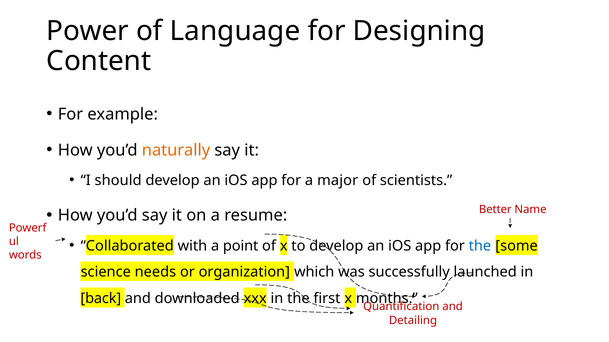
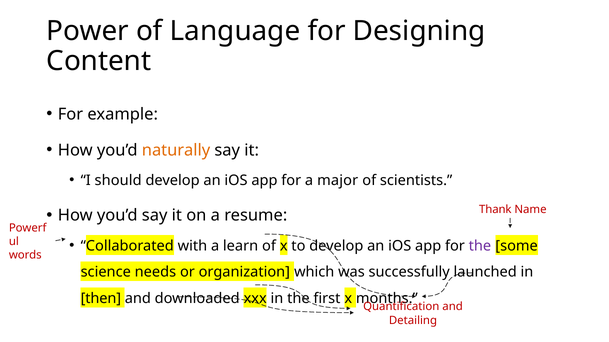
Better: Better -> Thank (495, 210)
point: point -> learn (241, 246)
the colour: blue -> purple (480, 246)
back: back -> then (101, 299)
